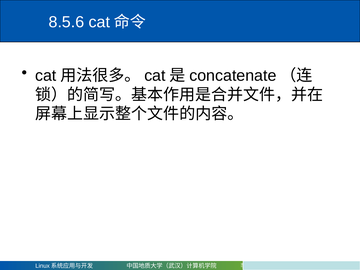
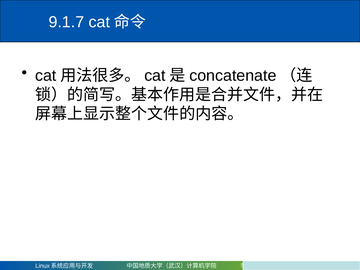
8.5.6: 8.5.6 -> 9.1.7 (66, 22)
